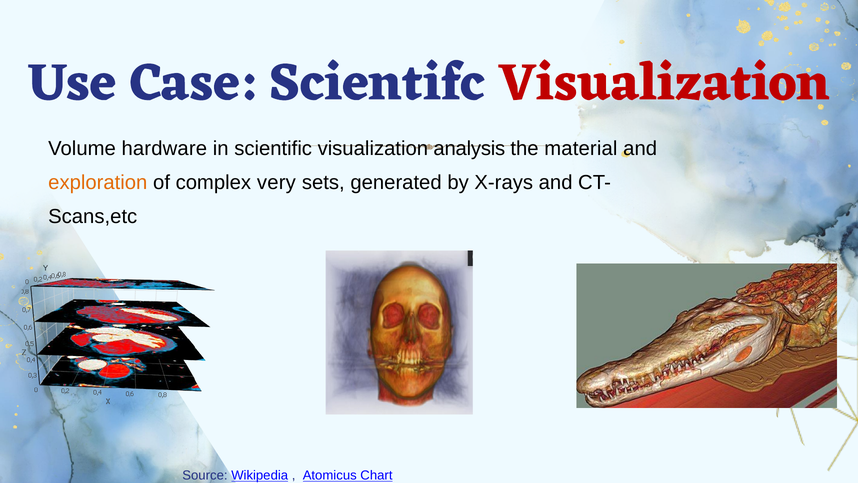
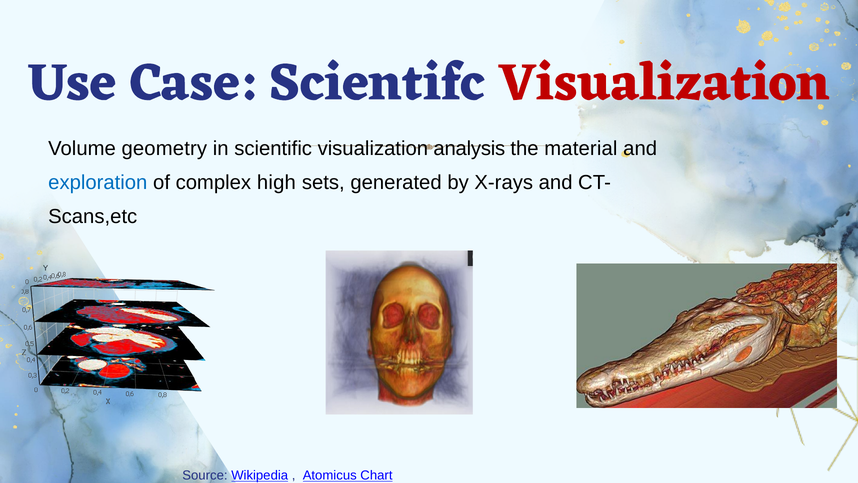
hardware: hardware -> geometry (164, 148)
exploration colour: orange -> blue (98, 182)
very: very -> high (276, 182)
